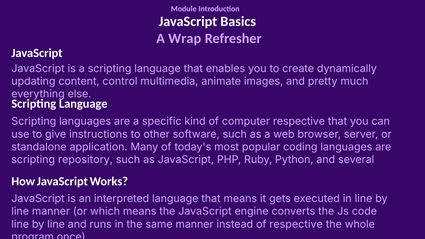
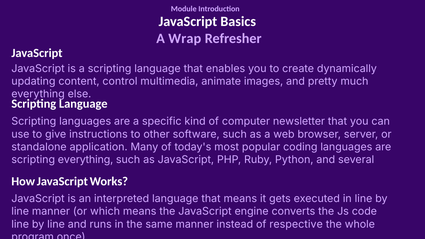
computer respective: respective -> newsletter (299, 121)
scripting repository: repository -> everything (86, 160)
